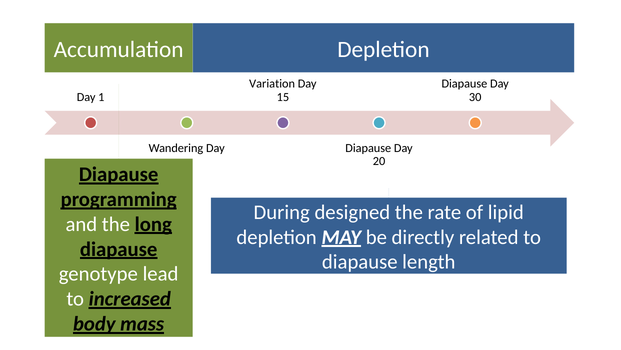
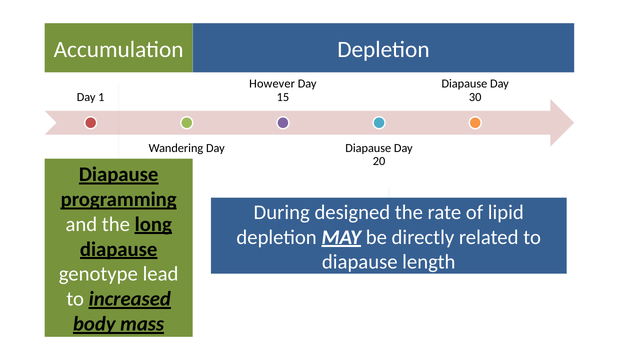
Variation: Variation -> However (272, 84)
